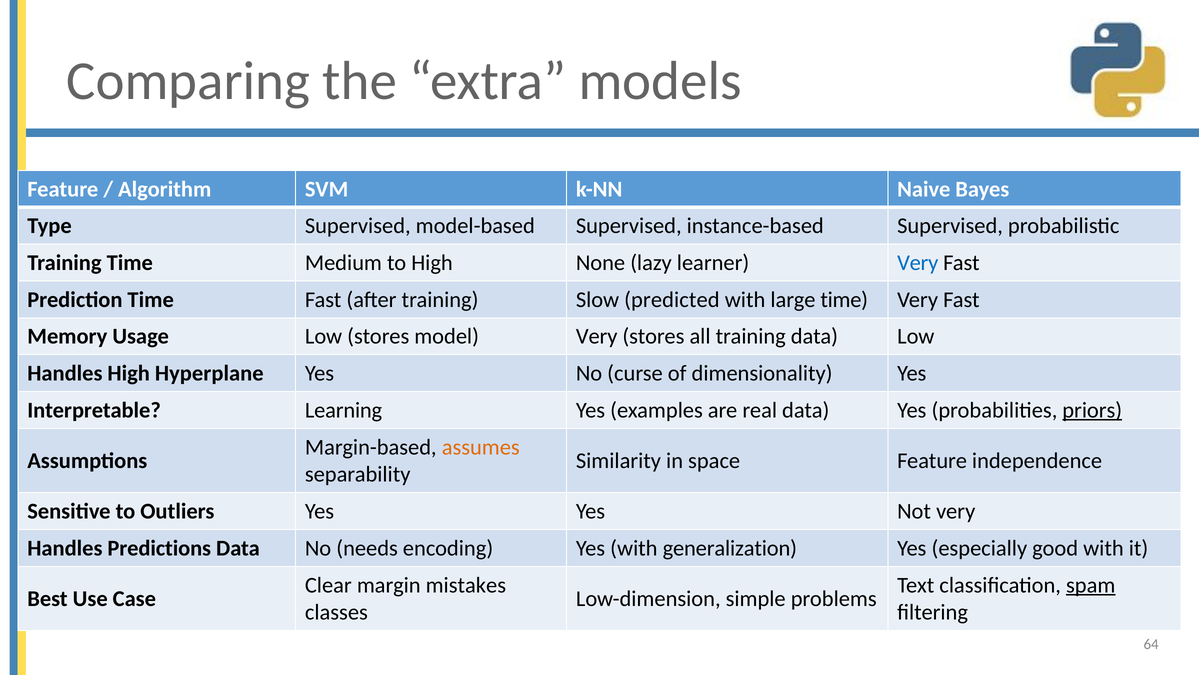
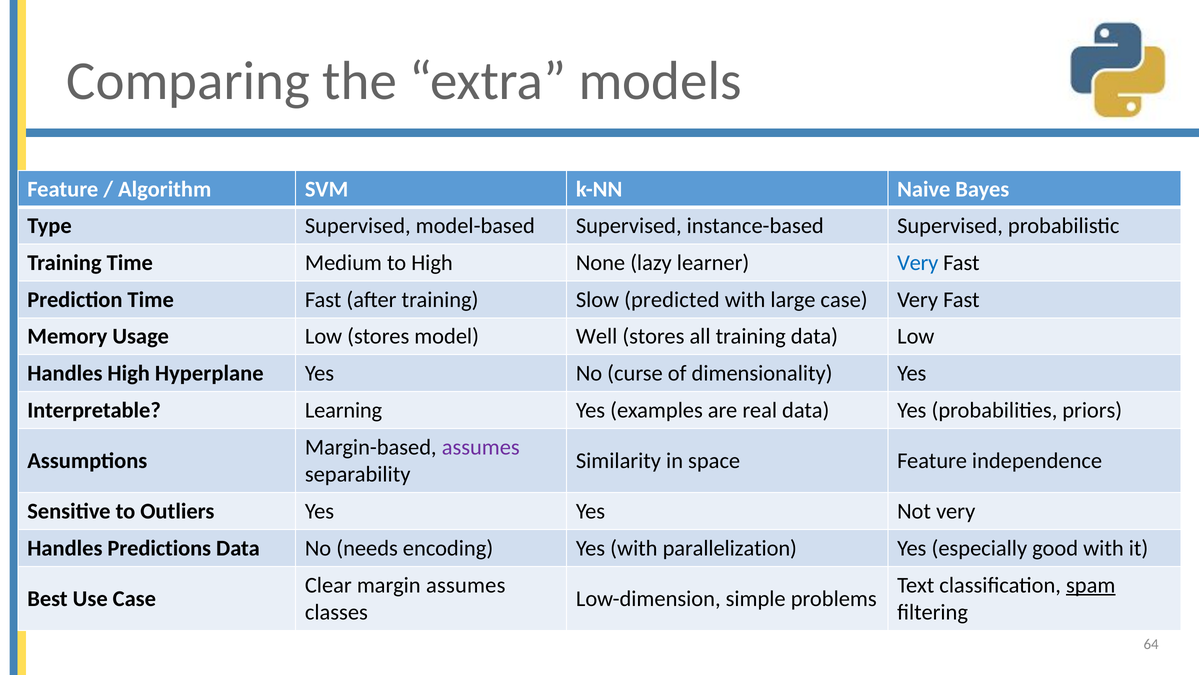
large time: time -> case (844, 299)
model Very: Very -> Well (597, 336)
priors underline: present -> none (1092, 410)
assumes colour: orange -> purple (481, 447)
generalization: generalization -> parallelization (730, 548)
margin mistakes: mistakes -> assumes (466, 585)
